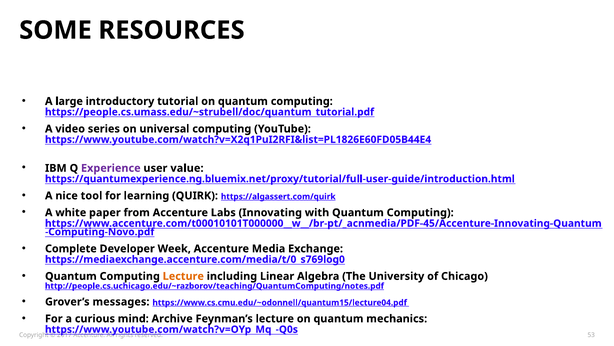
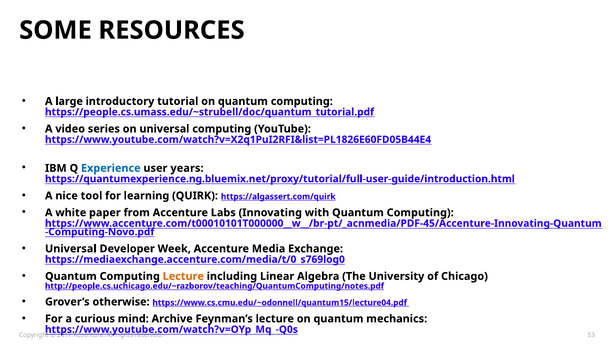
Experience colour: purple -> blue (111, 168)
value: value -> years (187, 168)
Complete: Complete -> Universal (71, 248)
messages: messages -> otherwise (121, 301)
